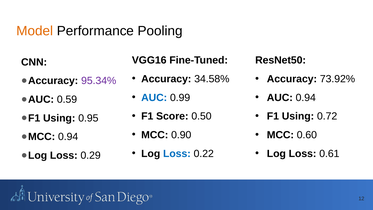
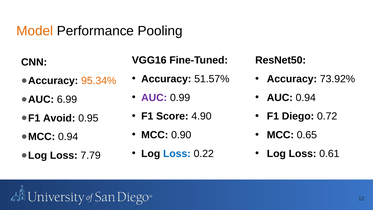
34.58%: 34.58% -> 51.57% (212, 79)
95.34% colour: purple -> orange (99, 81)
AUC colour: blue -> purple (154, 97)
0.59: 0.59 -> 6.99 (67, 99)
0.50: 0.50 -> 4.90 (201, 116)
F1 Using: Using -> Diego (298, 116)
Using: Using -> Avoid (59, 118)
0.60: 0.60 -> 0.65 (307, 135)
0.29: 0.29 -> 7.79 (91, 155)
